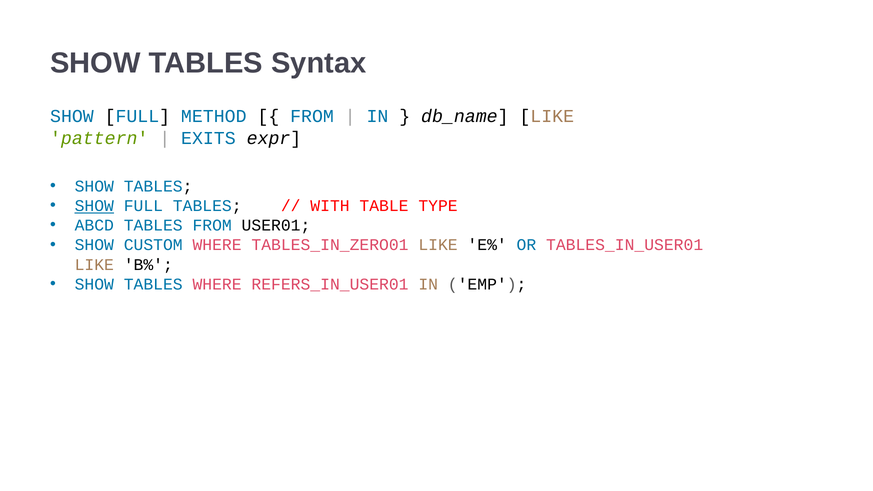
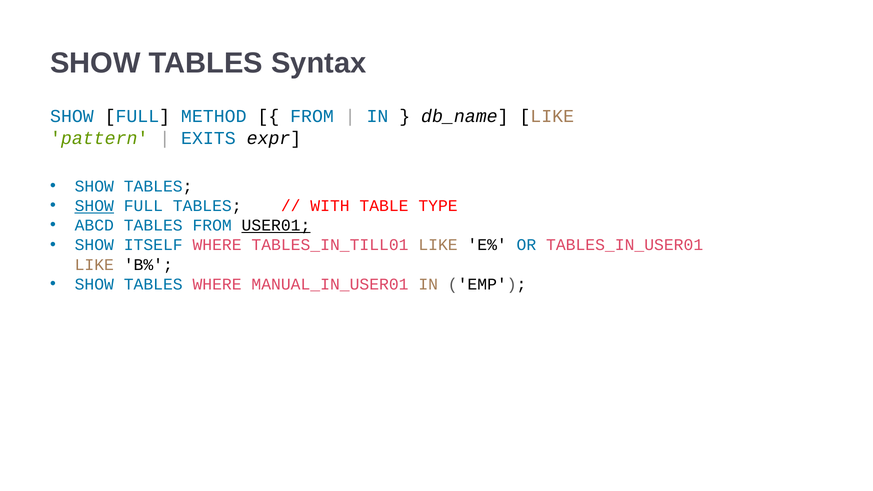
USER01 underline: none -> present (276, 225)
CUSTOM: CUSTOM -> ITSELF (153, 245)
TABLES_IN_ZERO01: TABLES_IN_ZERO01 -> TABLES_IN_TILL01 (330, 245)
REFERS_IN_USER01: REFERS_IN_USER01 -> MANUAL_IN_USER01 (330, 284)
